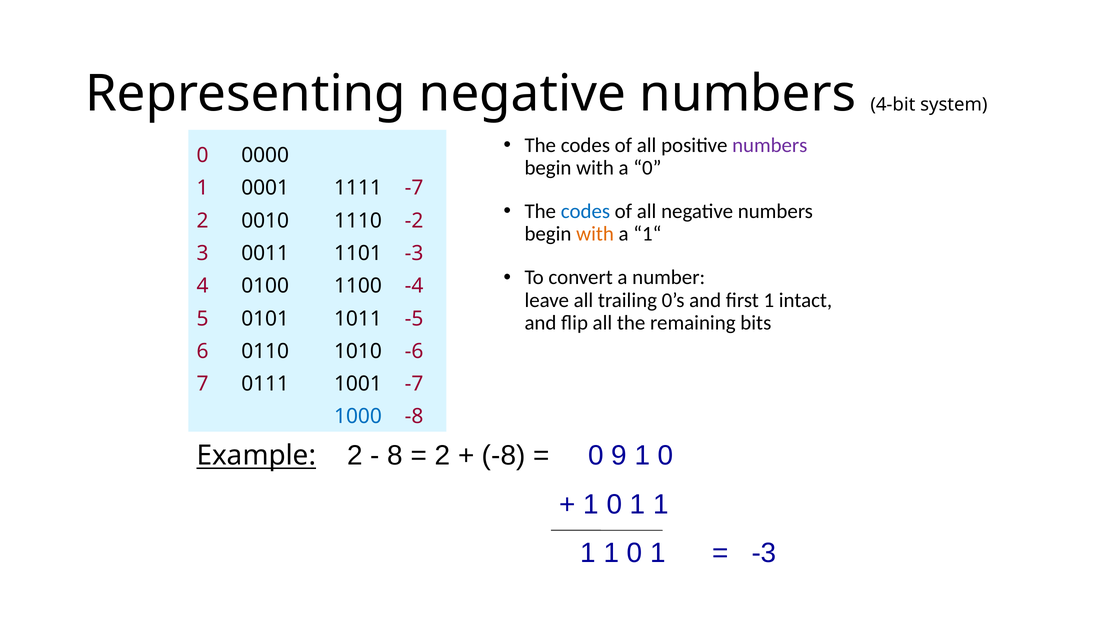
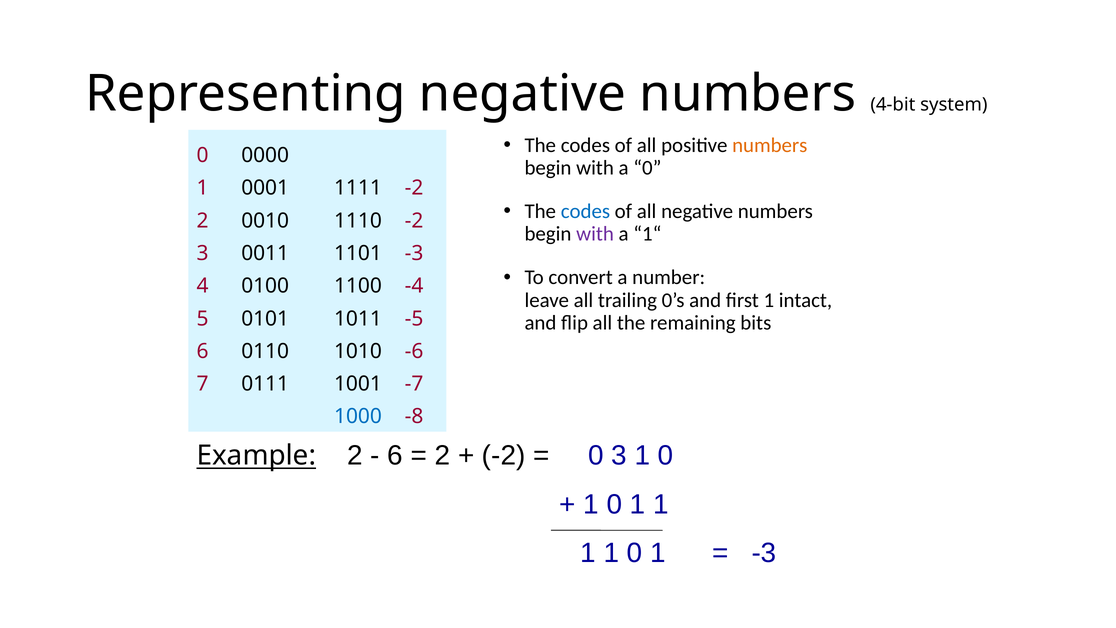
numbers colour: purple -> orange (770, 145)
1111 -7: -7 -> -2 (414, 188)
with colour: orange -> purple (595, 234)
8: 8 -> 6 (395, 455)
-8: -8 -> -2 (504, 455)
0 9: 9 -> 3 (619, 455)
